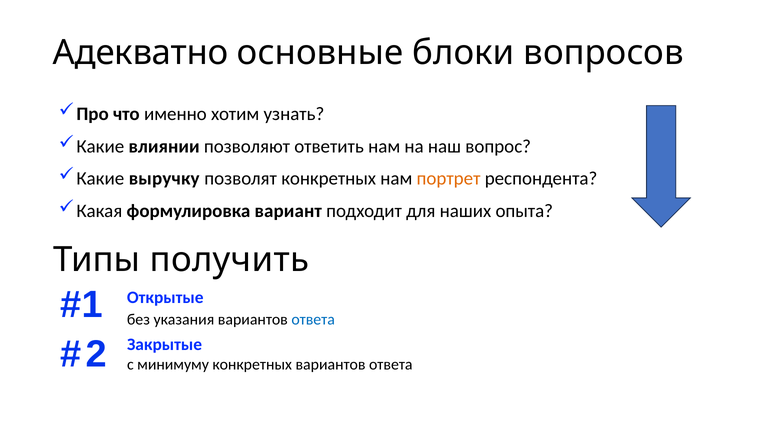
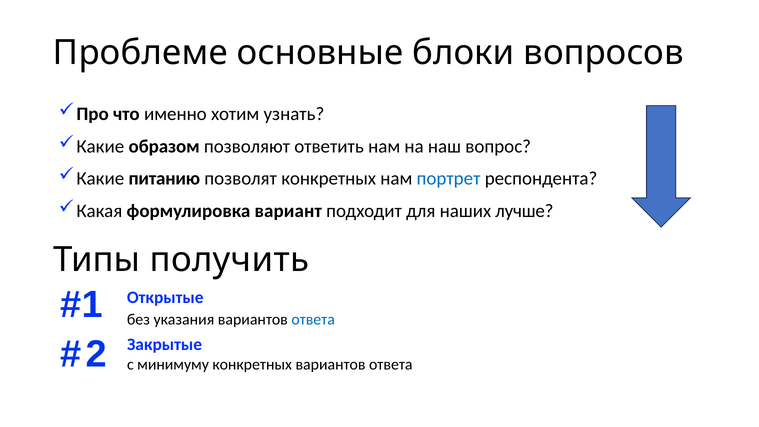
Адекватно: Адекватно -> Проблеме (140, 53)
влиянии: влиянии -> образом (164, 146)
выручку: выручку -> питанию (164, 179)
портрет colour: orange -> blue (449, 179)
опыта: опыта -> лучше (524, 211)
